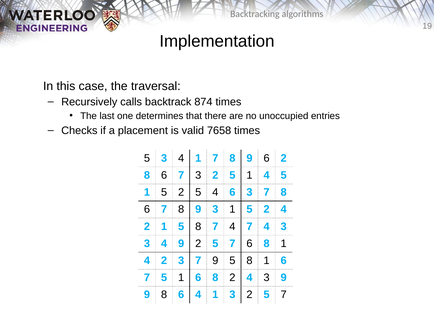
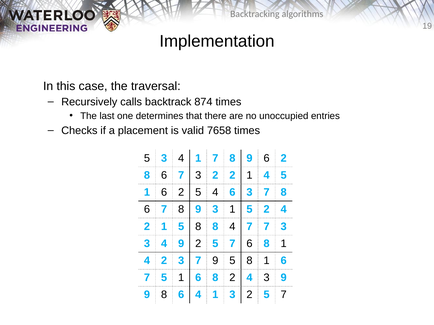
7 3 2 5: 5 -> 2 (232, 176)
5: 5 -> 6 (164, 193)
8 7: 7 -> 8 (215, 227)
4 7 4: 4 -> 7 (267, 227)
